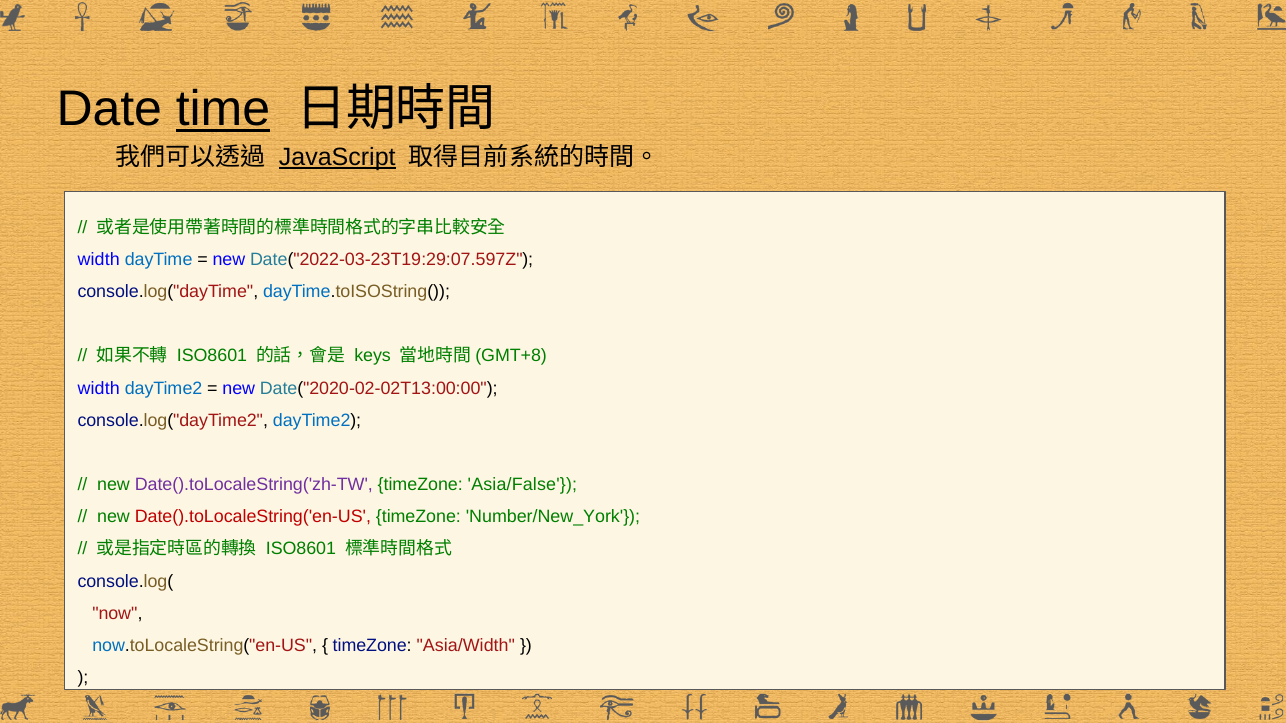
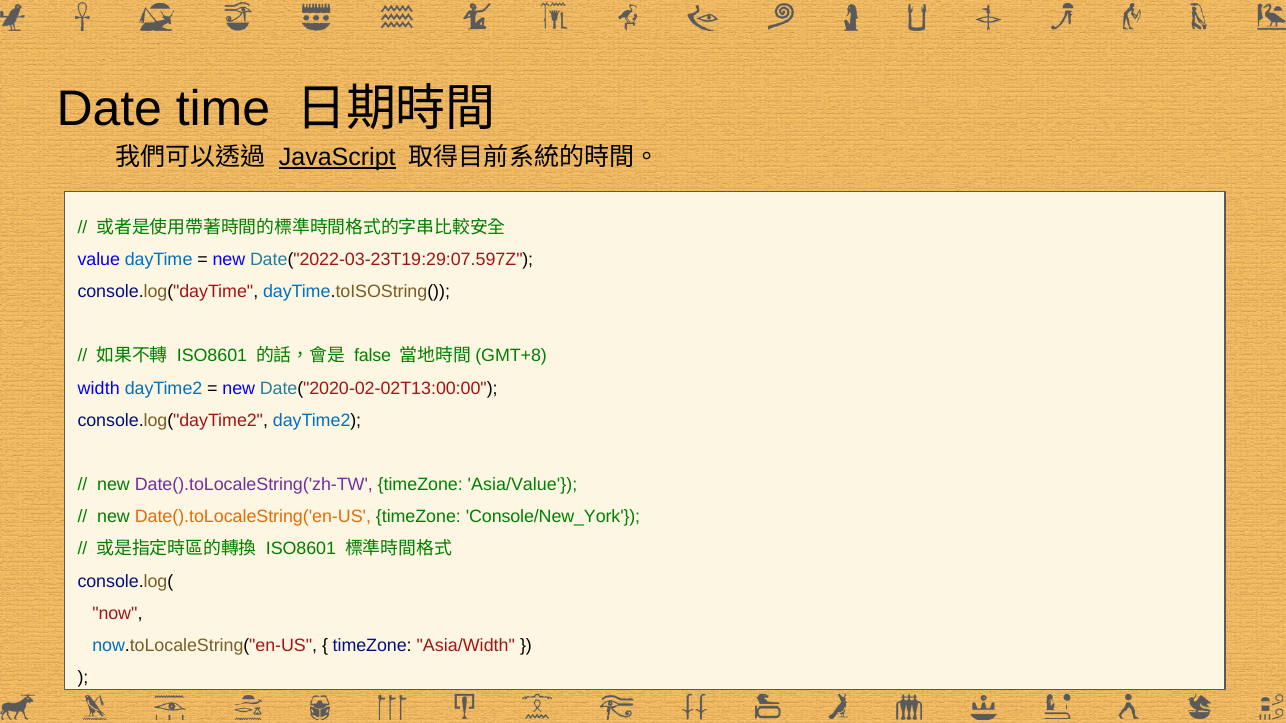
time underline: present -> none (223, 109)
width: width -> value (99, 260)
keys: keys -> false (373, 356)
Asia/False: Asia/False -> Asia/Value (522, 485)
Date().toLocaleString('en-US colour: red -> orange (253, 517)
Number/New_York: Number/New_York -> Console/New_York (553, 517)
